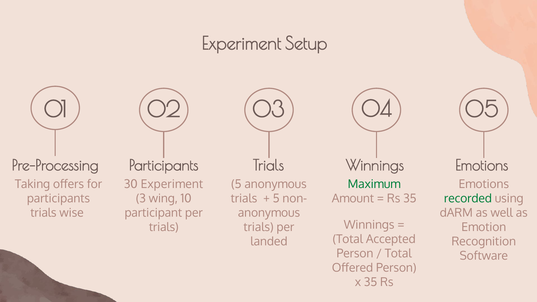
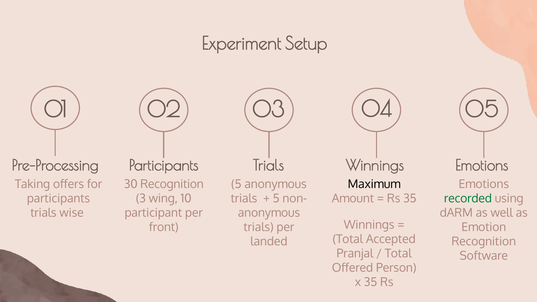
30 Experiment: Experiment -> Recognition (172, 184)
Maximum colour: green -> black (374, 184)
trials: trials -> front (164, 227)
Person: Person -> Pranjal (355, 254)
